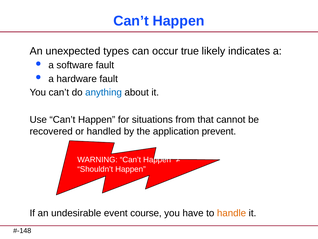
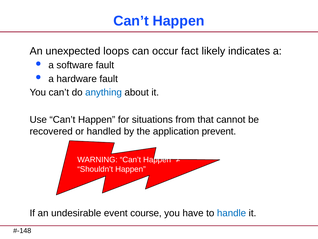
types: types -> loops (116, 51)
true: true -> fact (190, 51)
handle colour: orange -> blue (232, 213)
